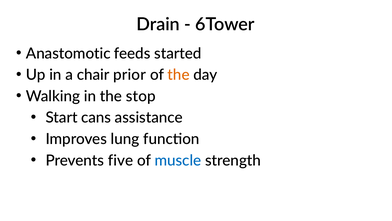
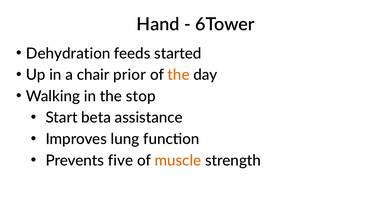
Drain: Drain -> Hand (158, 24)
Anastomotic: Anastomotic -> Dehydration (68, 53)
cans: cans -> beta (96, 117)
muscle colour: blue -> orange (178, 160)
